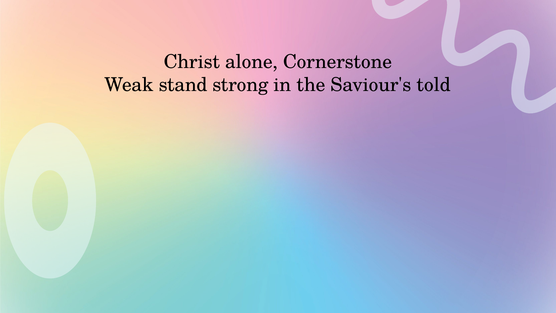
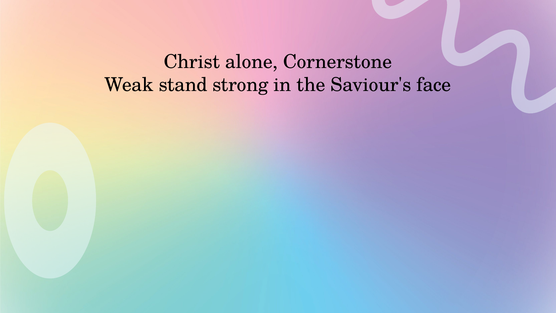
told: told -> face (434, 85)
